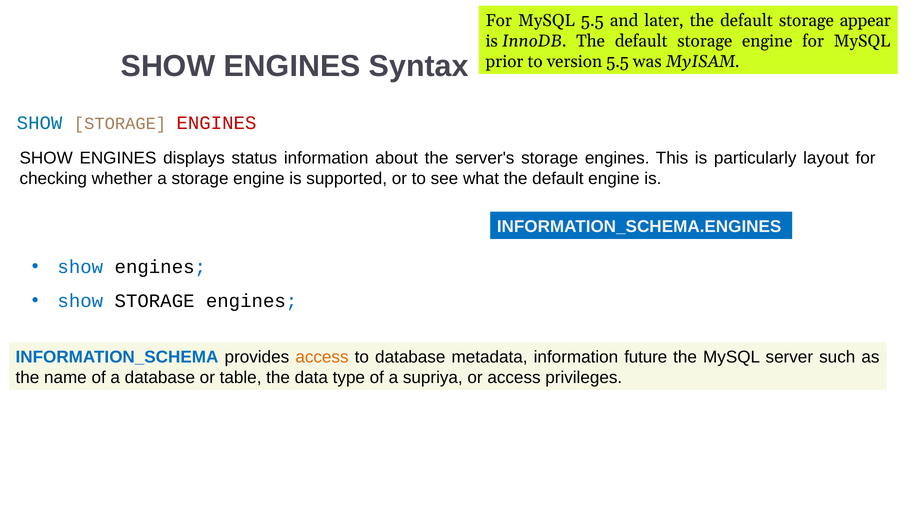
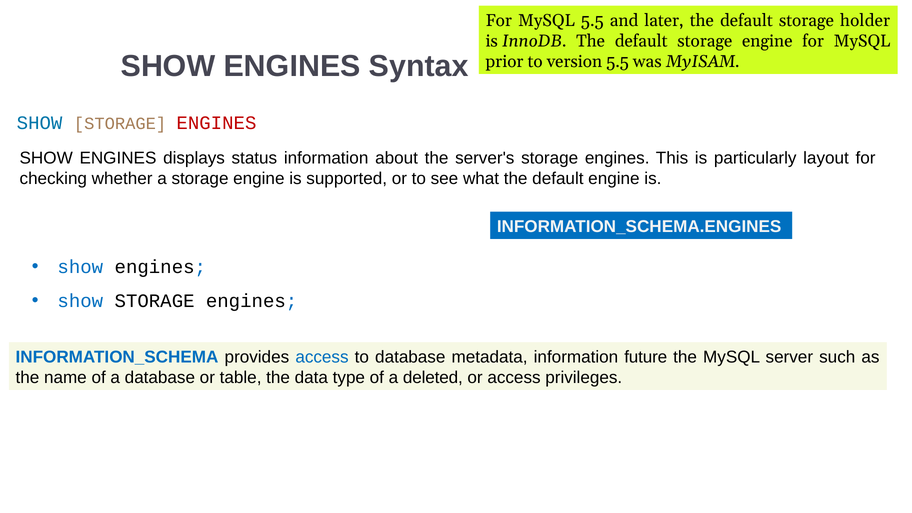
appear: appear -> holder (865, 21)
access colour: orange -> blue (322, 357)
supriya: supriya -> deleted (433, 377)
